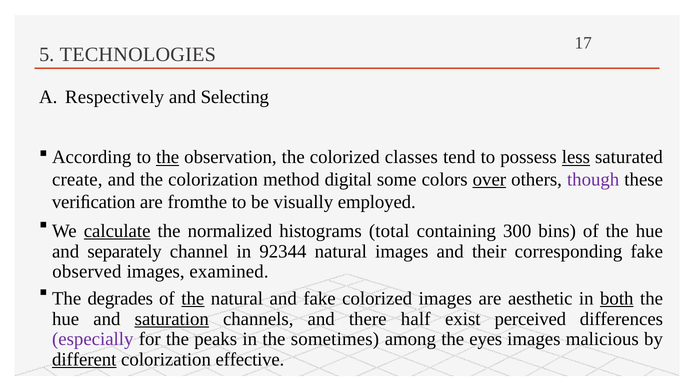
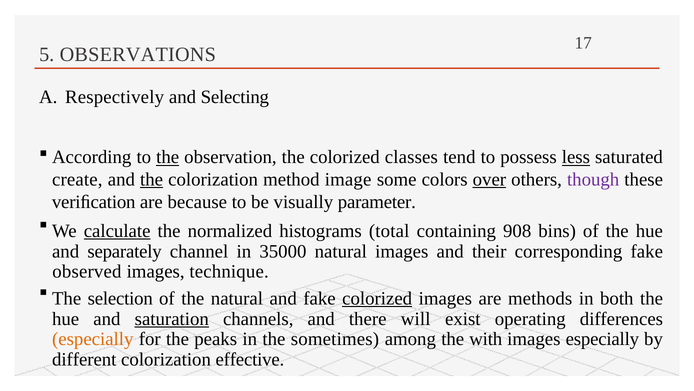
TECHNOLOGIES: TECHNOLOGIES -> OBSERVATIONS (138, 55)
the underline: none -> present (152, 179)
digital: digital -> image (348, 179)
fromthe: fromthe -> because (197, 202)
employed: employed -> parameter (377, 202)
300: 300 -> 908 (517, 231)
92344: 92344 -> 35000 (283, 251)
examined: examined -> technique (229, 271)
degrades: degrades -> selection (120, 298)
the underline: present -> none (193, 298)
colorized underline: none -> present (377, 298)
aesthetic: aesthetic -> methods (540, 298)
both underline: present -> none (617, 298)
half: half -> will (416, 318)
perceived: perceived -> operating (530, 318)
especially colour: purple -> orange (93, 339)
eyes: eyes -> with (486, 339)
images malicious: malicious -> especially (602, 339)
different underline: present -> none (84, 359)
